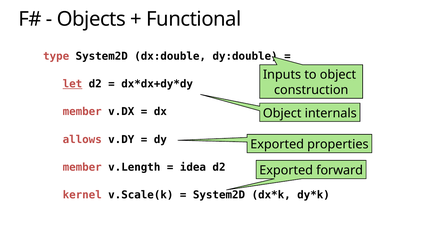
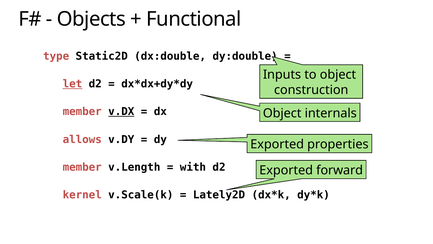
type System2D: System2D -> Static2D (102, 56)
v.DX underline: none -> present (121, 111)
idea: idea -> with (193, 167)
System2D: System2D -> Lately2D (219, 195)
